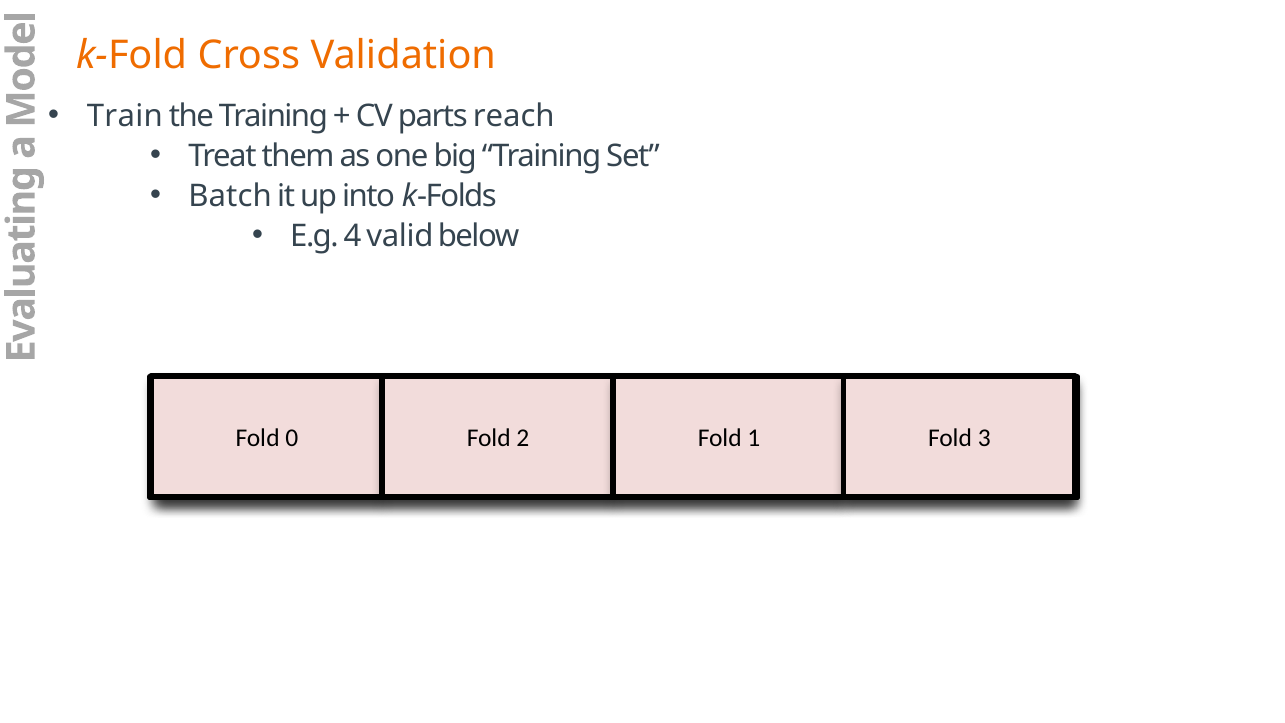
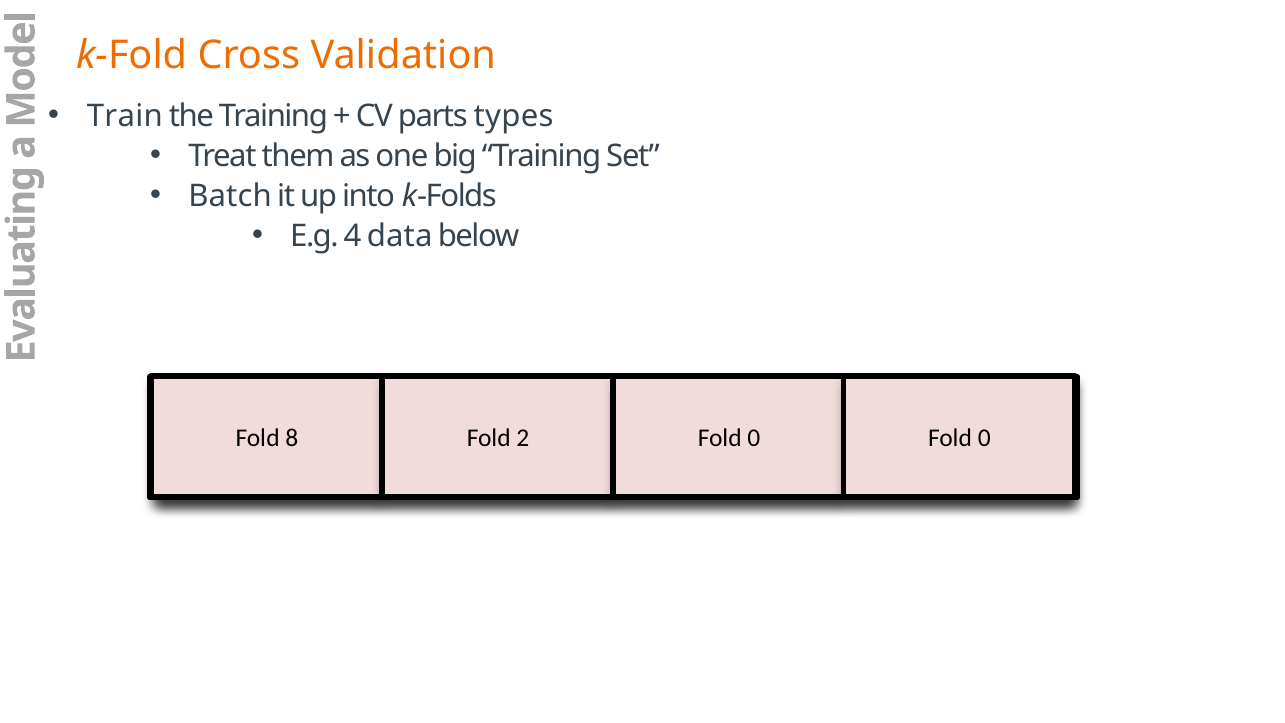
reach: reach -> types (514, 116)
valid: valid -> data (400, 236)
0: 0 -> 8 (292, 439)
1: 1 -> 0 (754, 439)
3: 3 -> 0 (984, 439)
